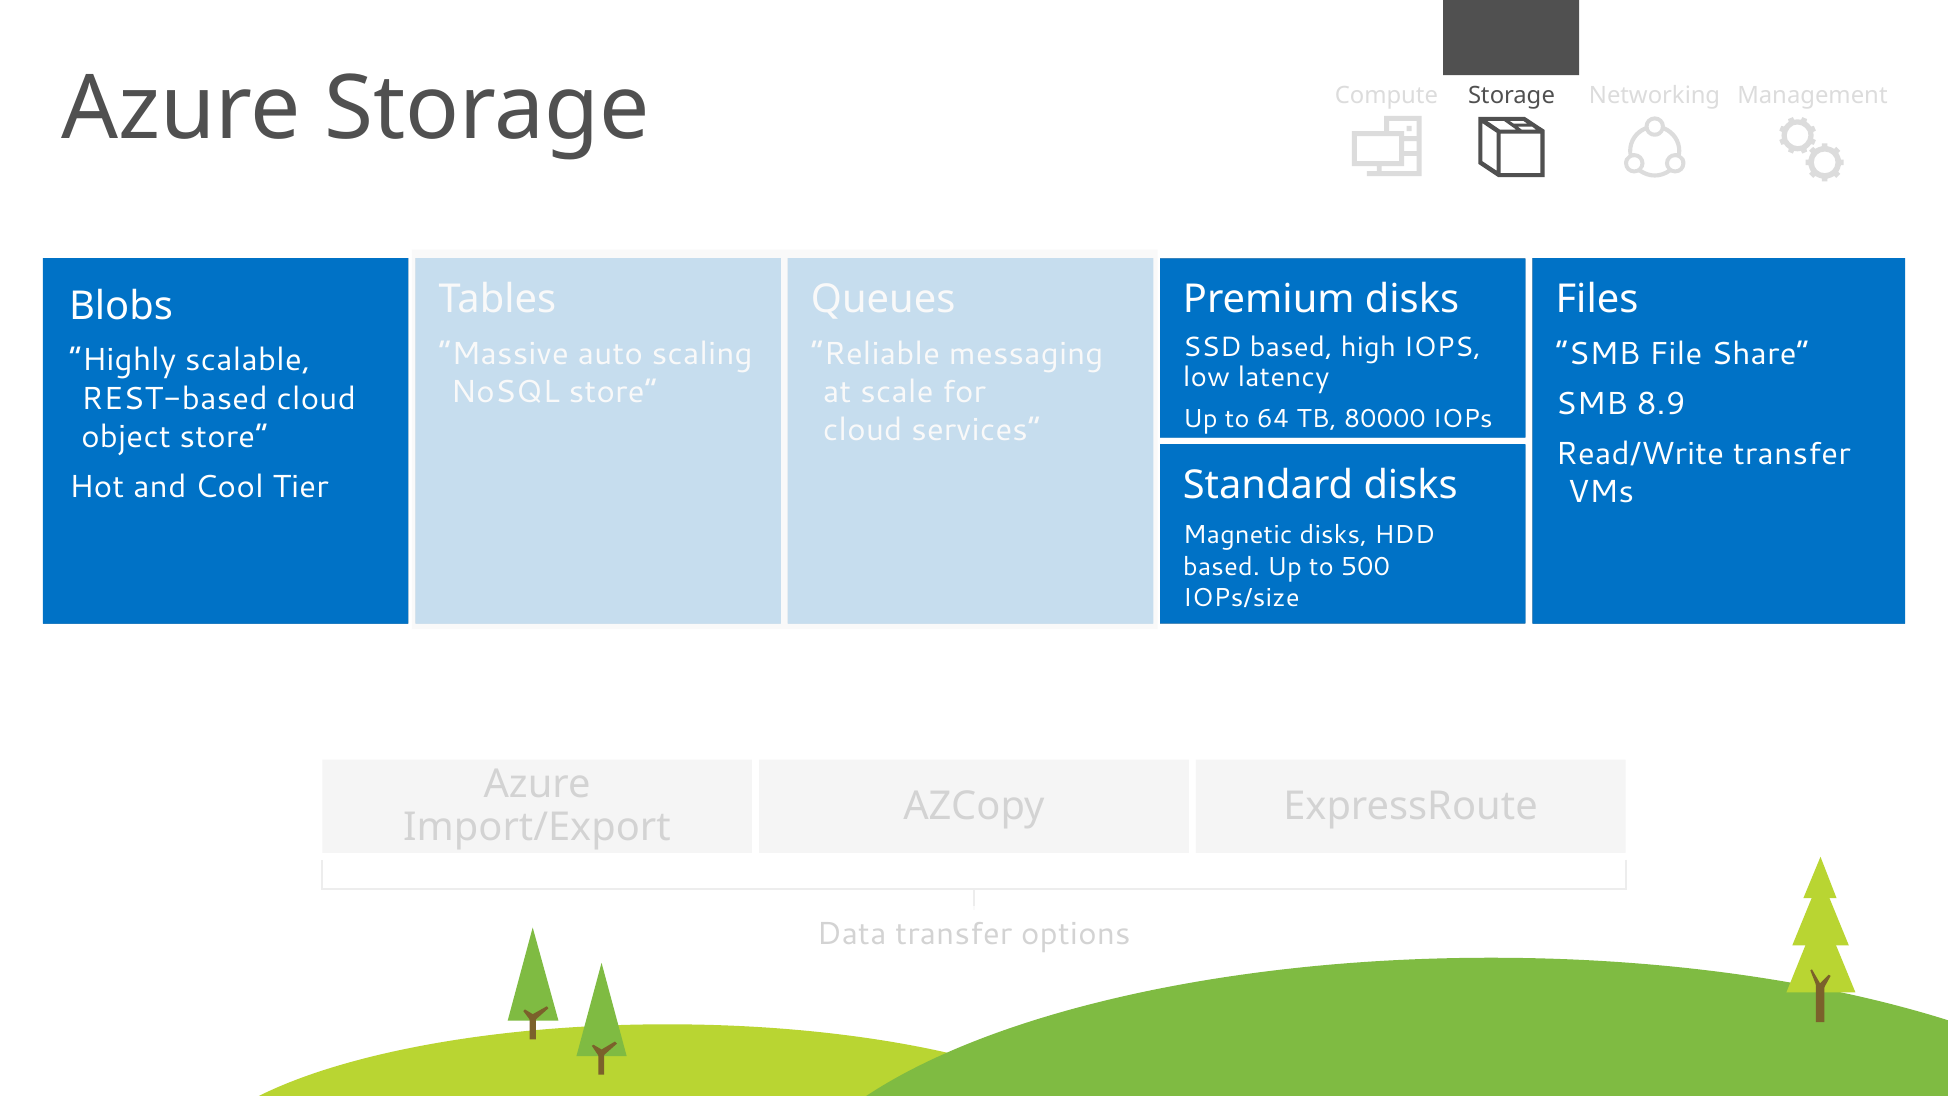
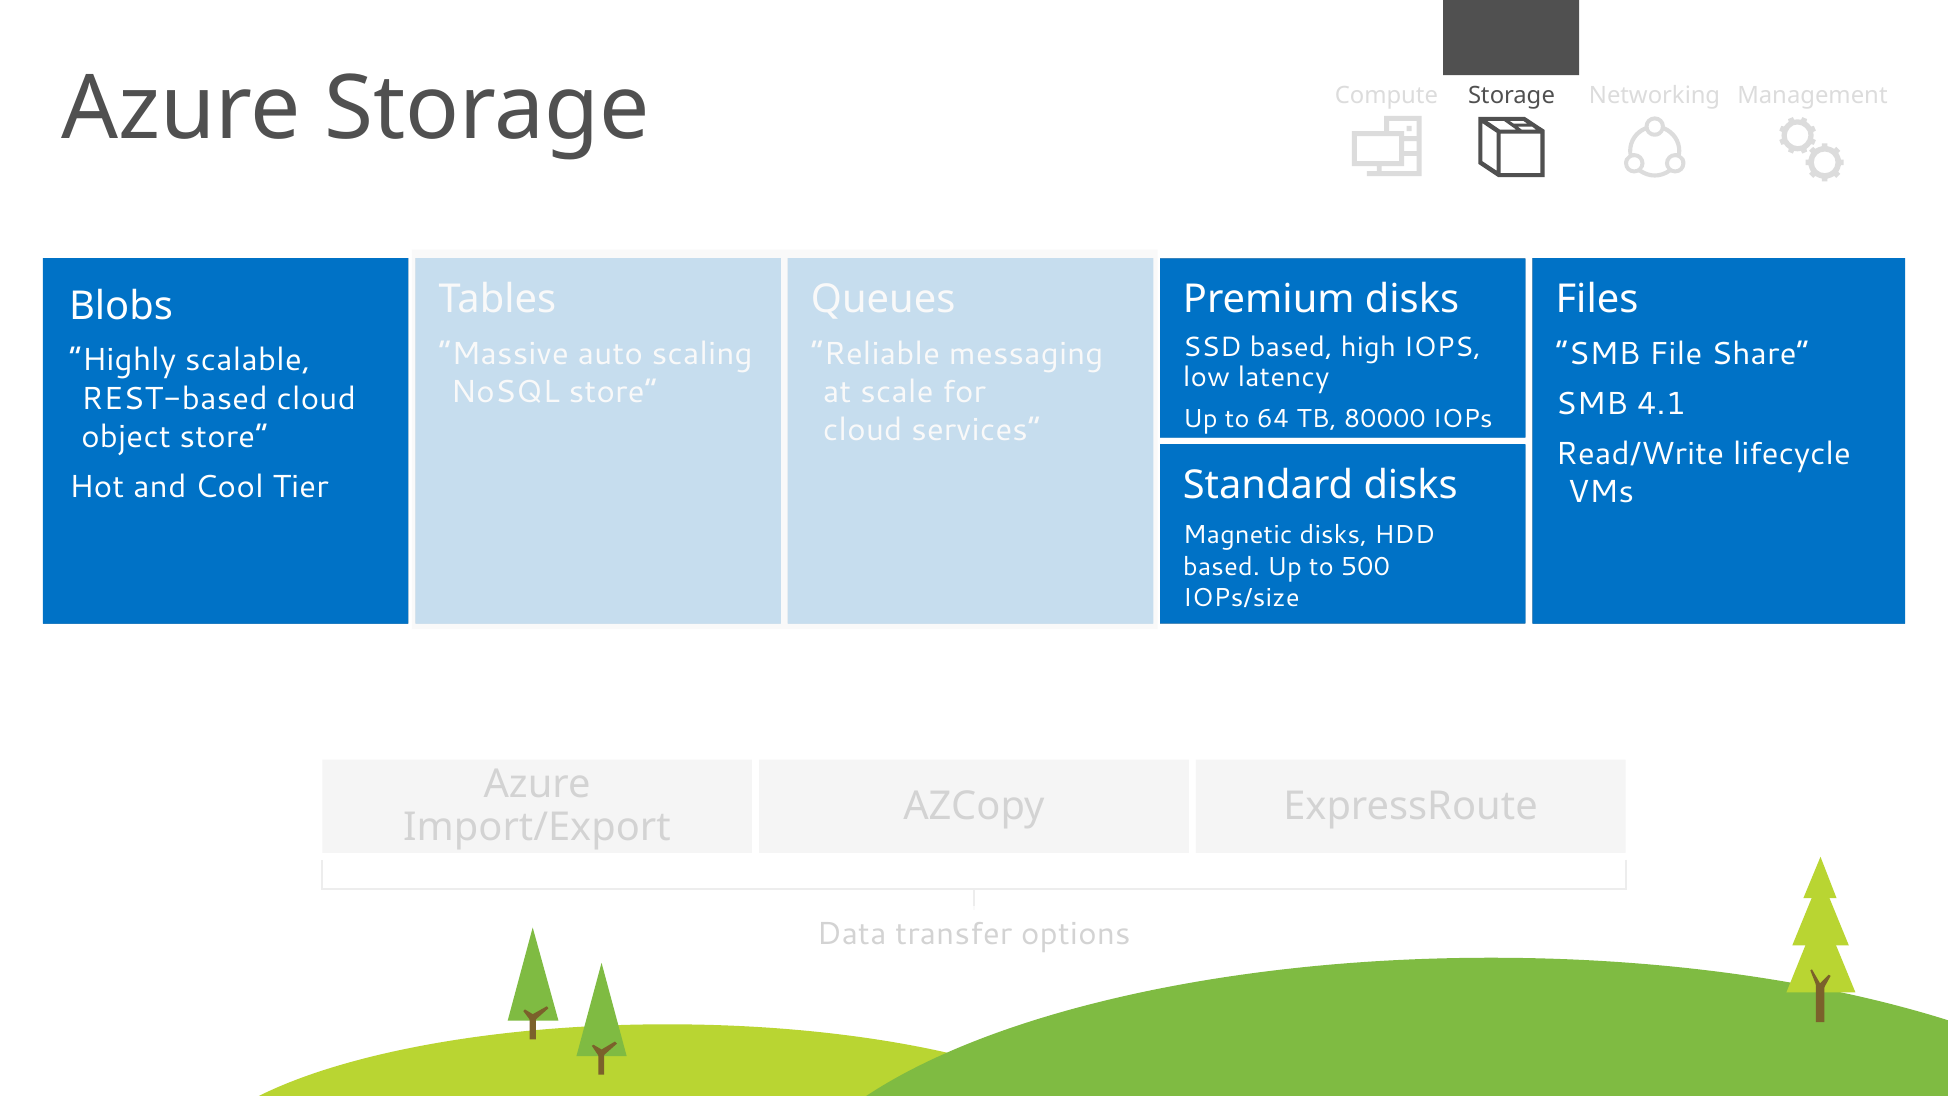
8.9: 8.9 -> 4.1 (1661, 404)
Read/Write transfer: transfer -> lifecycle (1792, 454)
